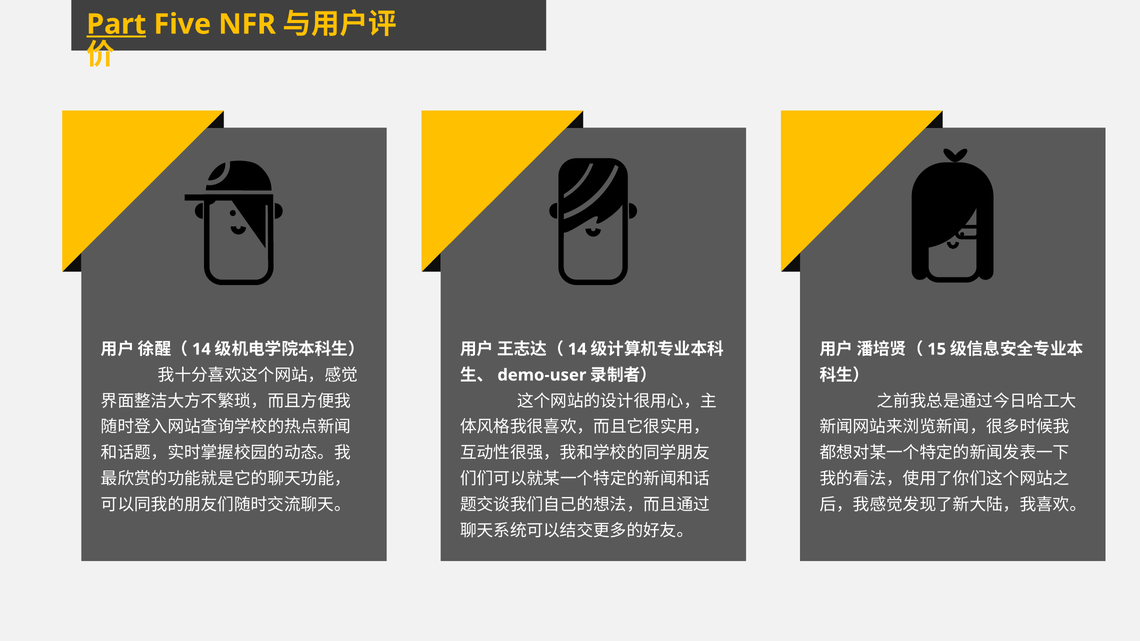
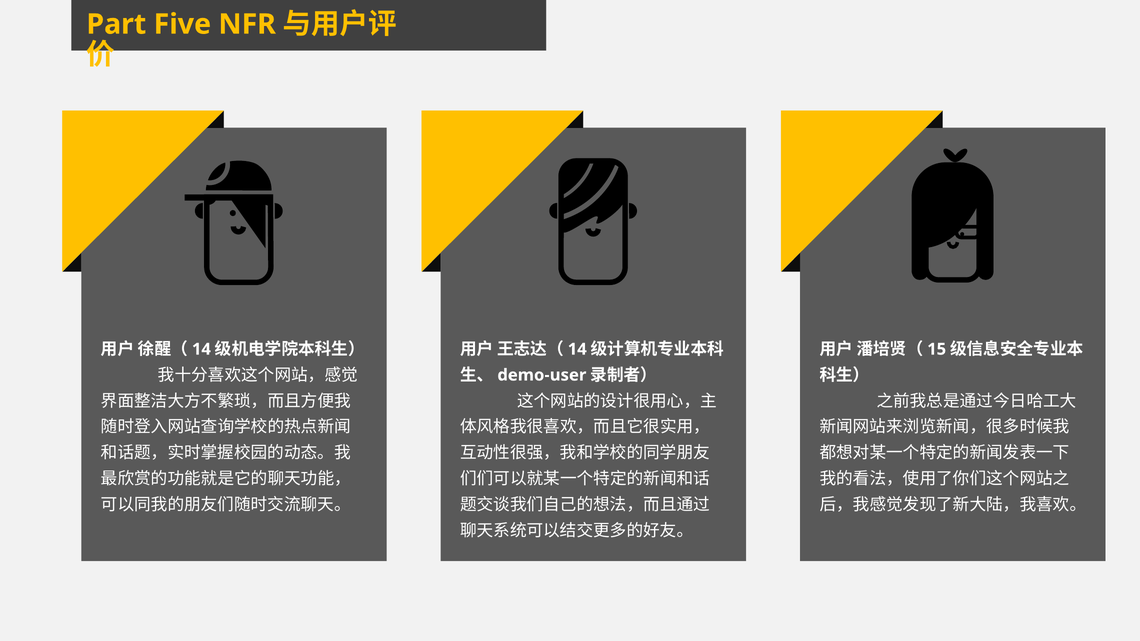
Part underline: present -> none (116, 24)
